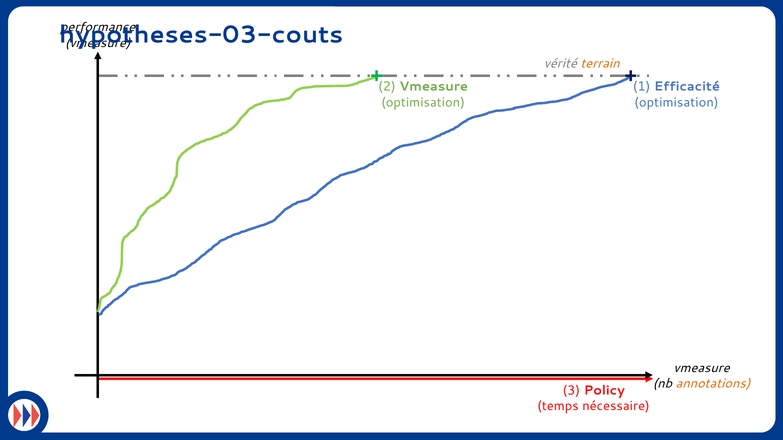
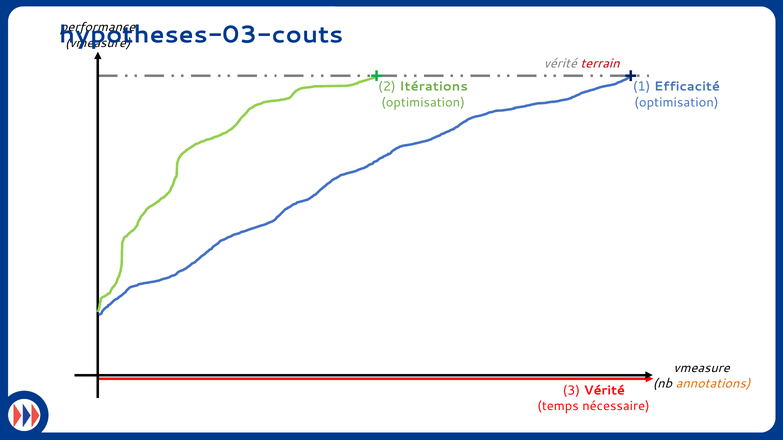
terrain colour: orange -> red (600, 63)
2 Vmeasure: Vmeasure -> Itérations (434, 87)
3 Policy: Policy -> Vérité (604, 391)
